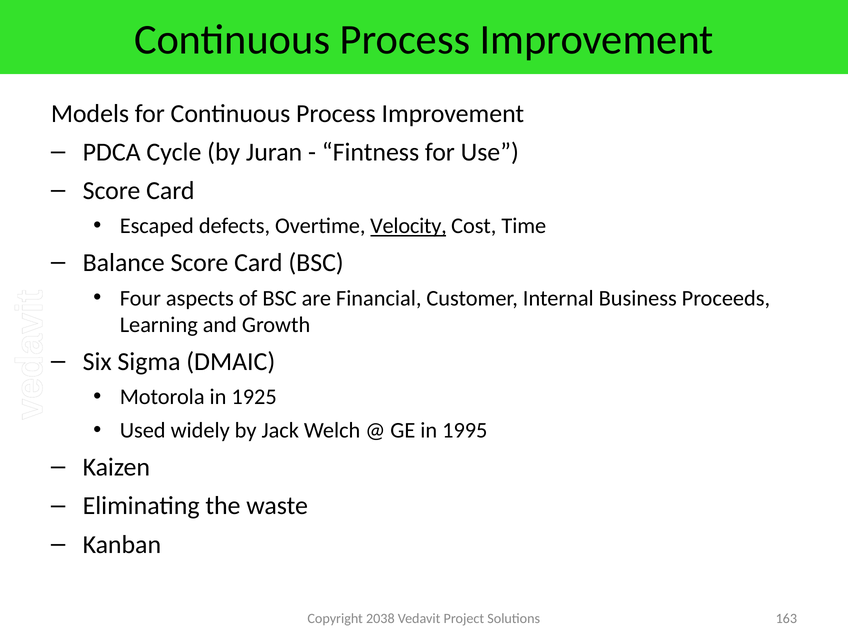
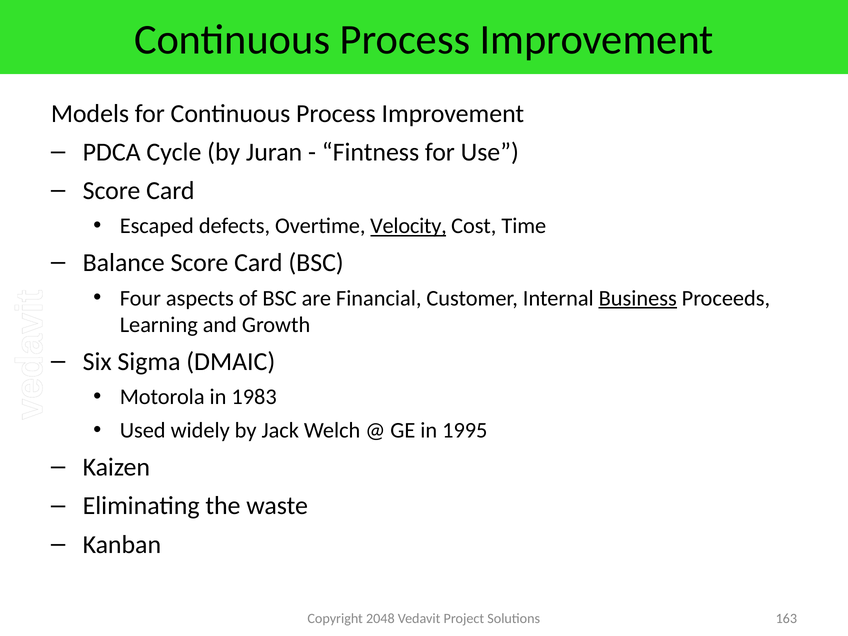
Business underline: none -> present (638, 298)
1925: 1925 -> 1983 (254, 397)
2038: 2038 -> 2048 (380, 619)
